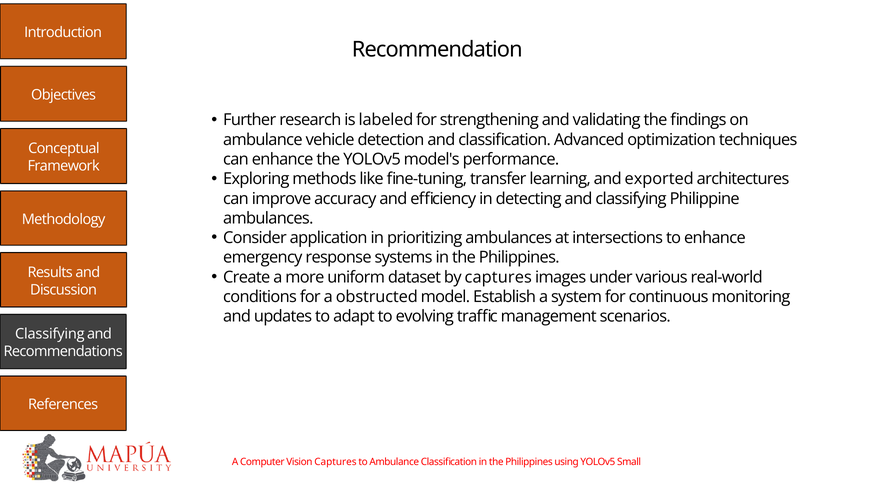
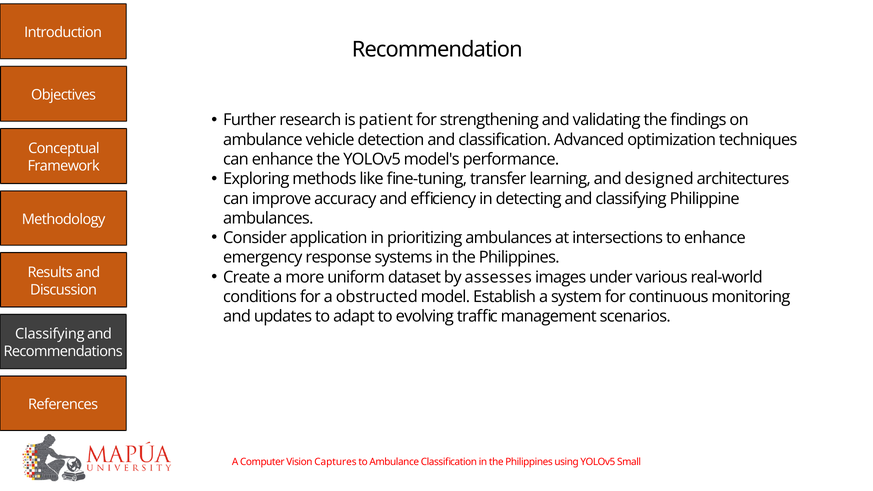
labeled: labeled -> patient (386, 120)
exported: exported -> designed (659, 179)
by captures: captures -> assesses (498, 277)
